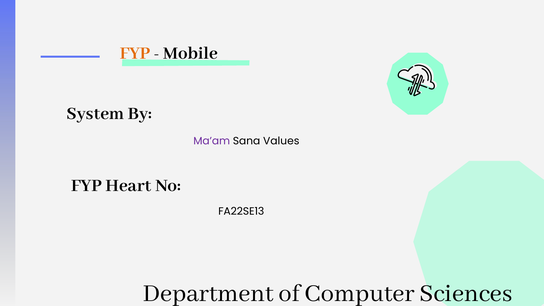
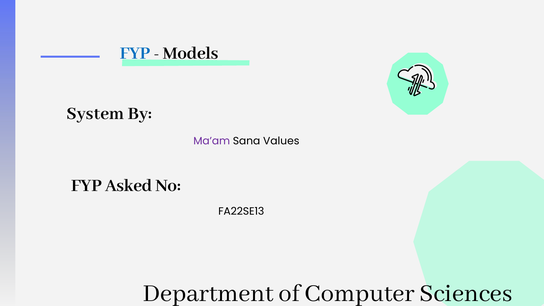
FYP colour: orange -> blue (135, 53)
Mobile: Mobile -> Models (191, 53)
Heart: Heart -> Asked (129, 185)
